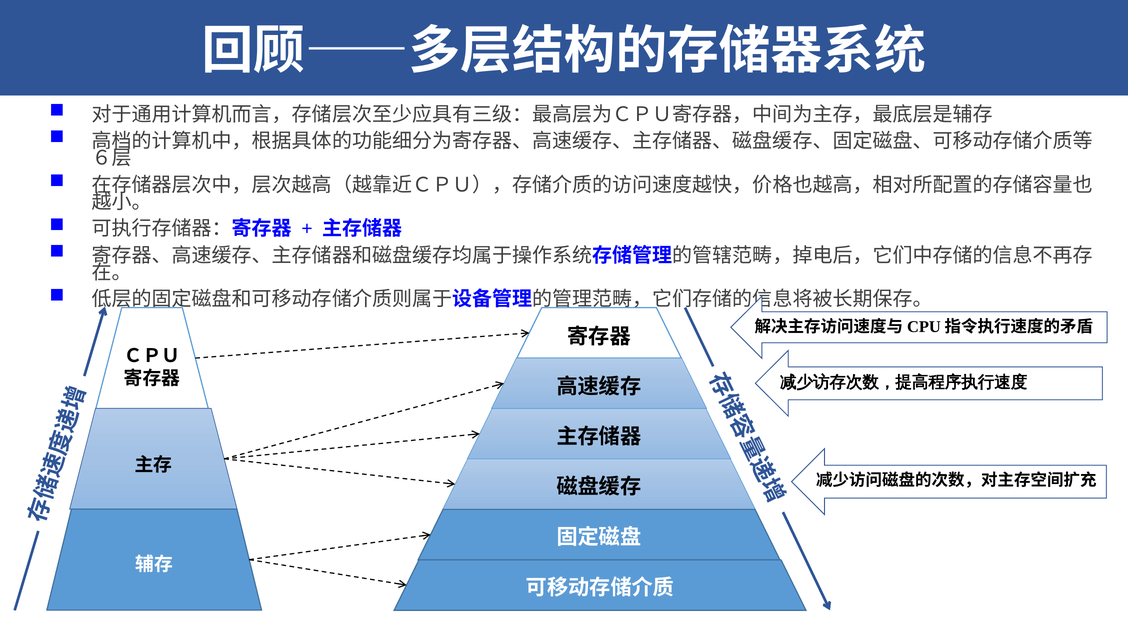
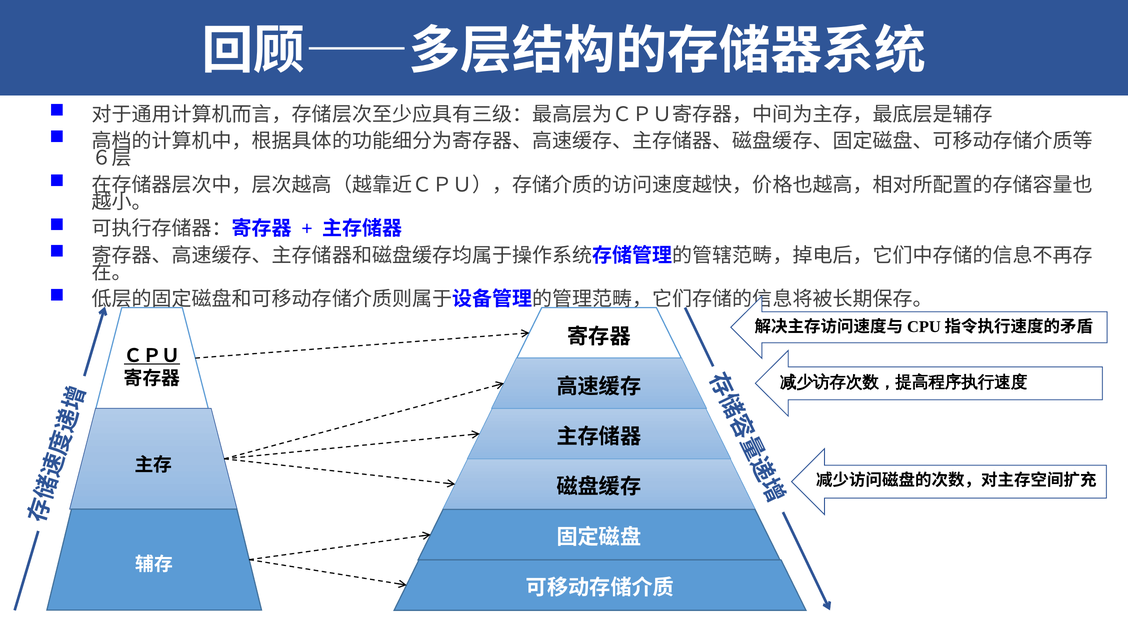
ＣＰＵ underline: none -> present (152, 356)
